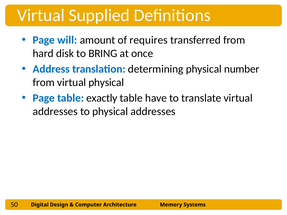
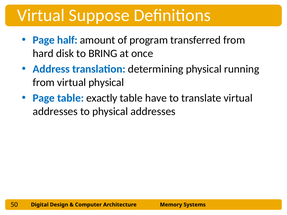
Supplied: Supplied -> Suppose (99, 15)
will: will -> half (67, 40)
requires: requires -> program (149, 40)
number: number -> running (242, 69)
